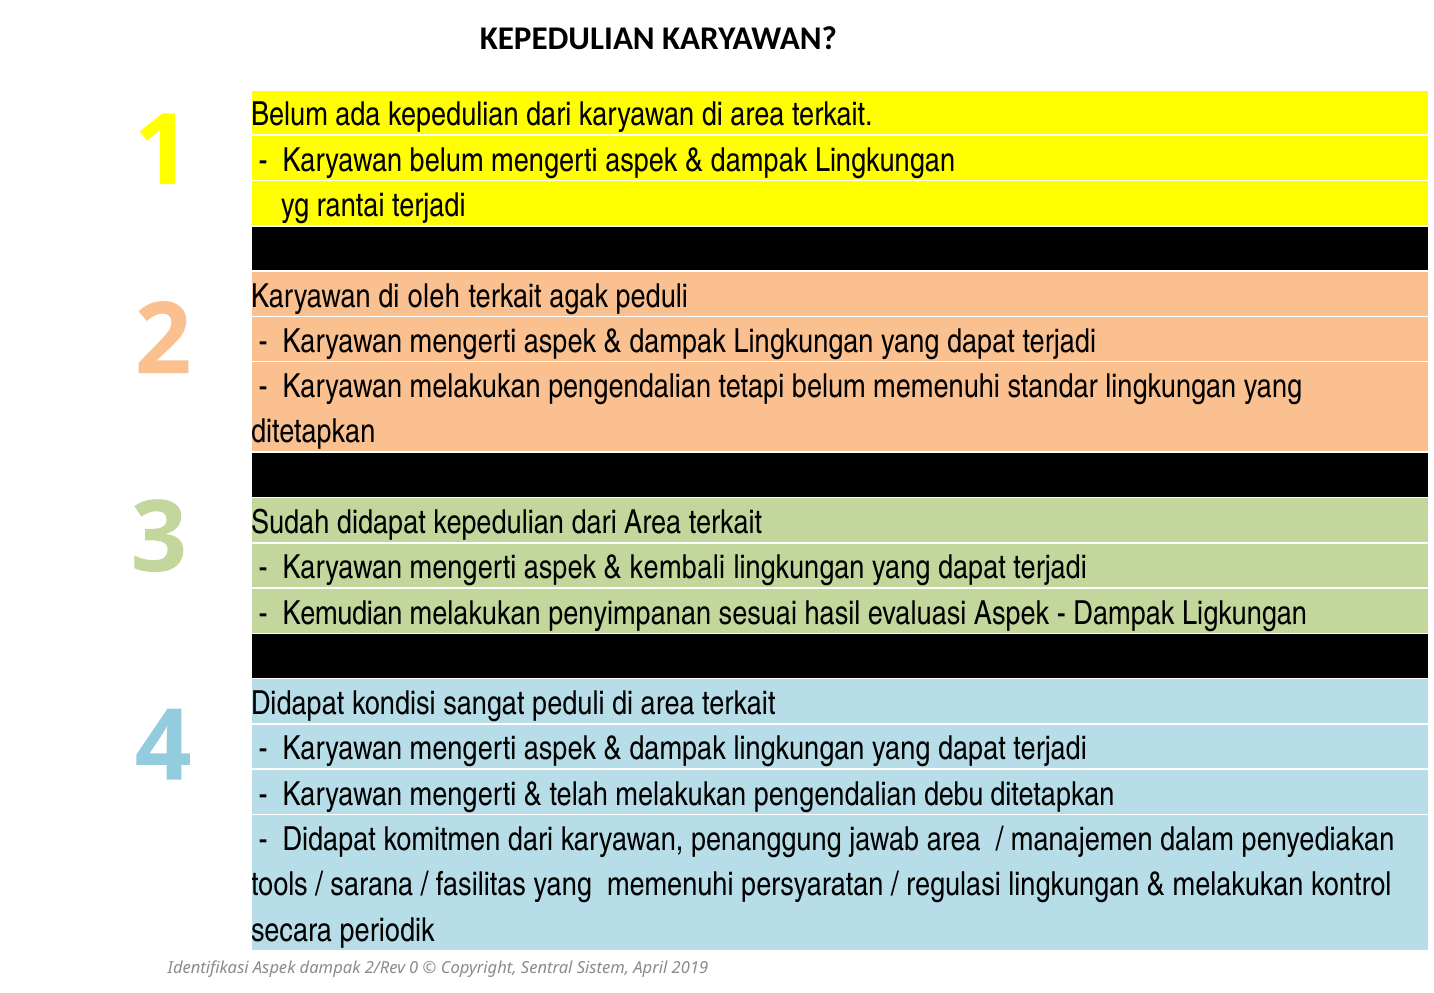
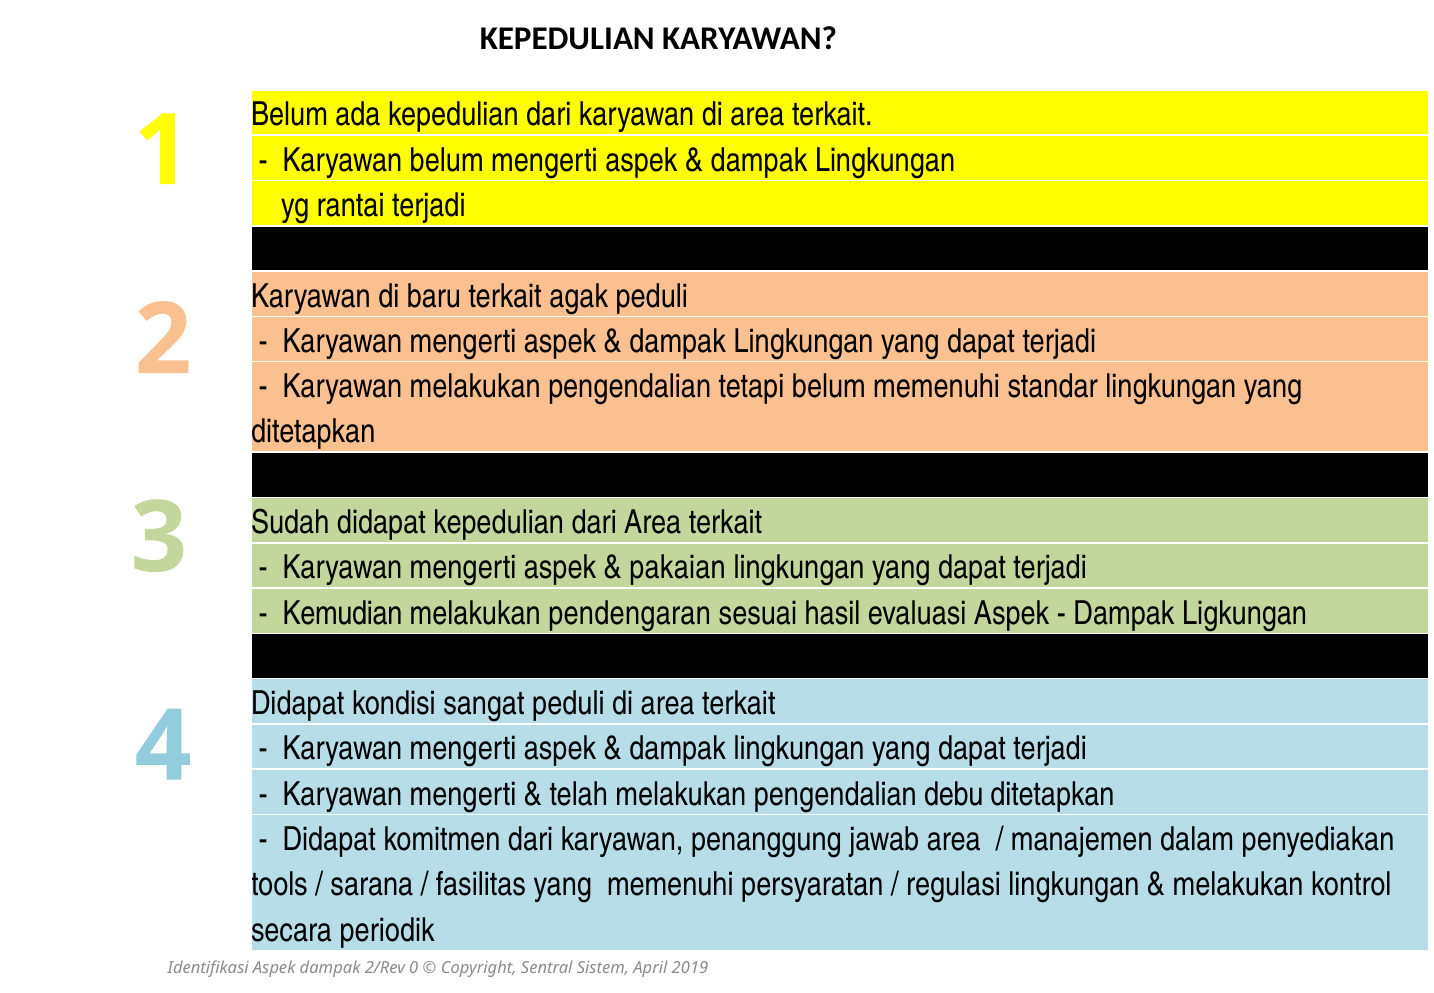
oleh: oleh -> baru (434, 296)
kembali: kembali -> pakaian (678, 568)
penyimpanan: penyimpanan -> pendengaran (630, 613)
